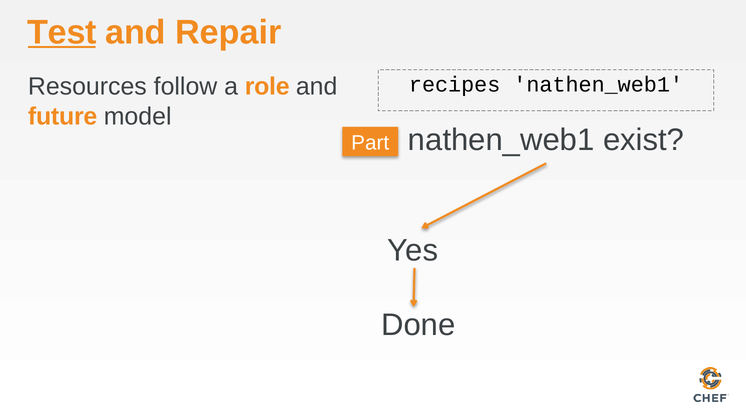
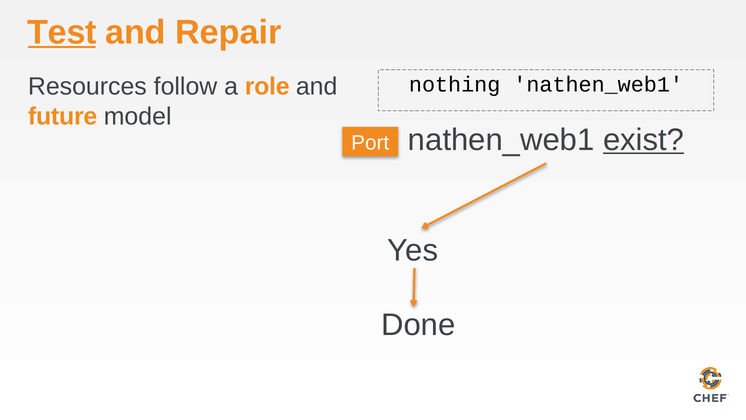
recipes: recipes -> nothing (455, 85)
exist underline: none -> present (644, 140)
Part: Part -> Port (370, 143)
